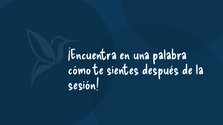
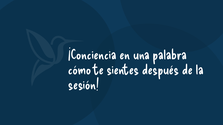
¡Encuentra: ¡Encuentra -> ¡Conciencia (92, 55)
